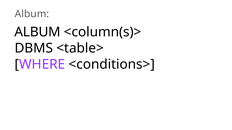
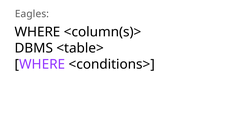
Album: Album -> Eagles (32, 14)
ALBUM: ALBUM -> WHERE (37, 32)
